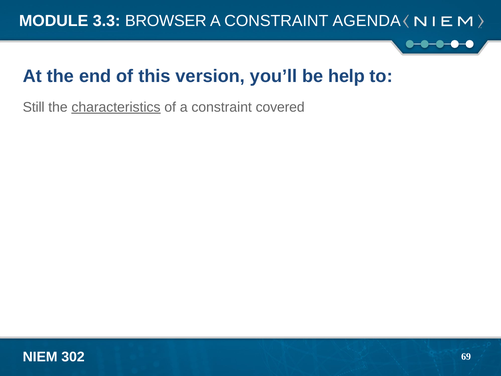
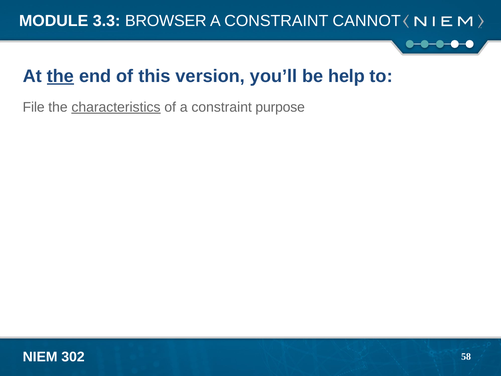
AGENDA: AGENDA -> CANNOT (367, 21)
the underline: none -> present (60, 76)
Still: Still -> File (34, 107)
covered: covered -> purpose (280, 107)
69: 69 -> 58 (466, 357)
